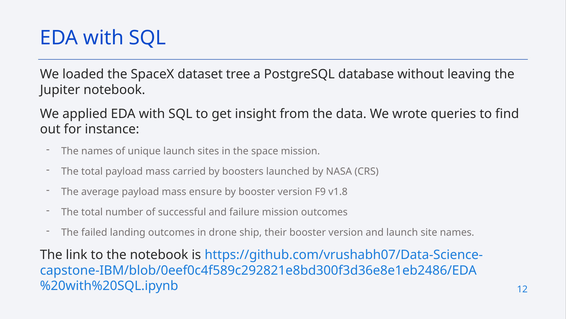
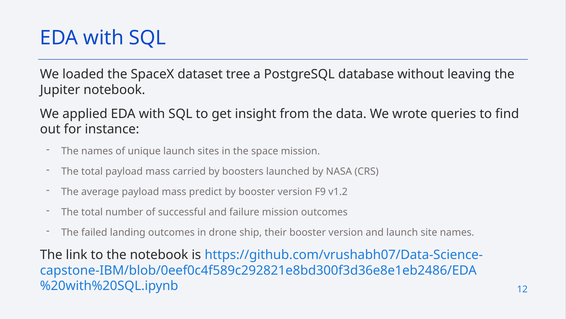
ensure: ensure -> predict (206, 191)
v1.8: v1.8 -> v1.2 (338, 191)
